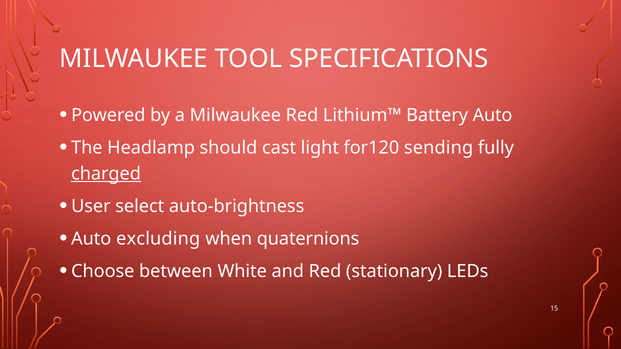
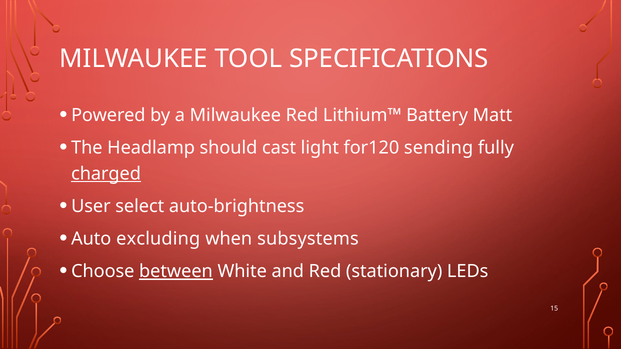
Battery Auto: Auto -> Matt (493, 115)
quaternions: quaternions -> subsystems (308, 239)
between underline: none -> present (176, 272)
